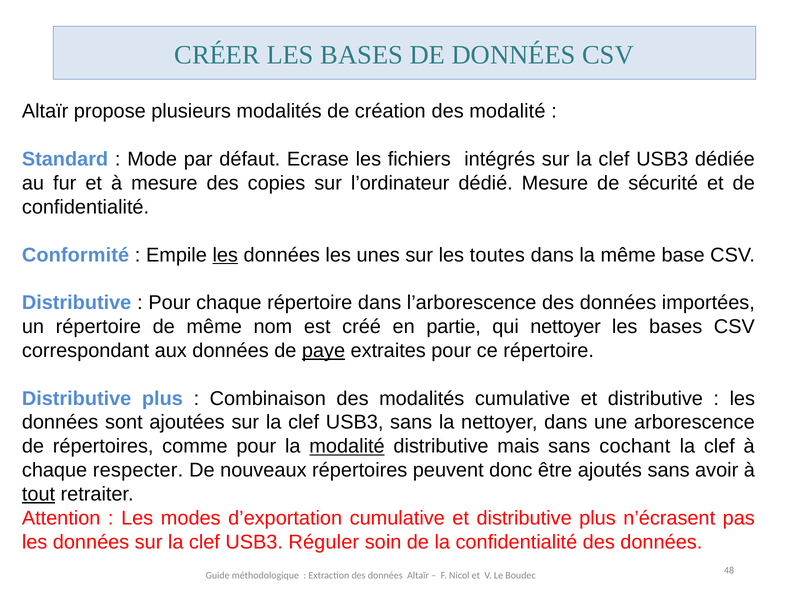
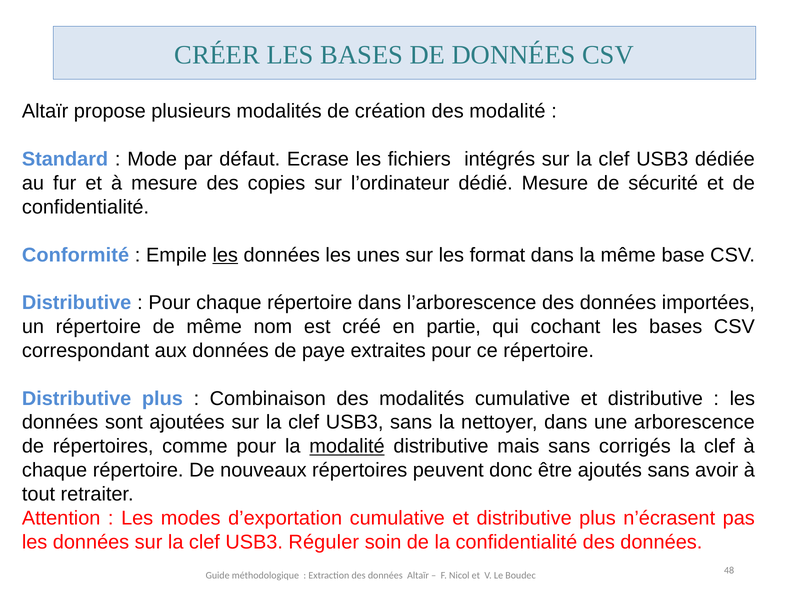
toutes: toutes -> format (497, 255)
qui nettoyer: nettoyer -> cochant (565, 327)
paye underline: present -> none (323, 350)
cochant: cochant -> corrigés (635, 446)
respecter: respecter -> répertoire (138, 470)
tout underline: present -> none (39, 494)
